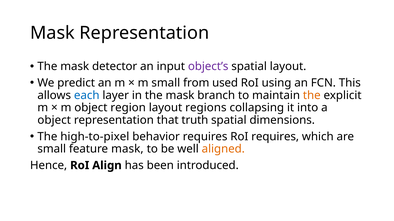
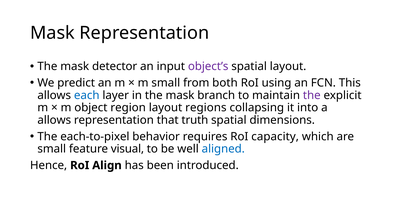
used: used -> both (225, 83)
the colour: orange -> purple (312, 96)
object: object -> allows (54, 120)
high-to-pixel: high-to-pixel -> each-to-pixel (95, 137)
RoI requires: requires -> capacity (275, 137)
feature mask: mask -> visual (127, 149)
aligned colour: orange -> blue (223, 149)
